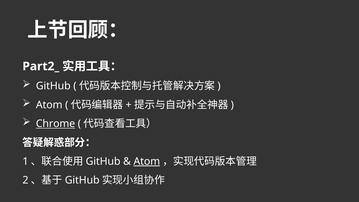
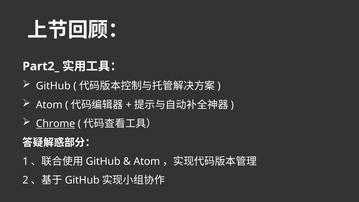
Atom underline: present -> none (147, 161)
